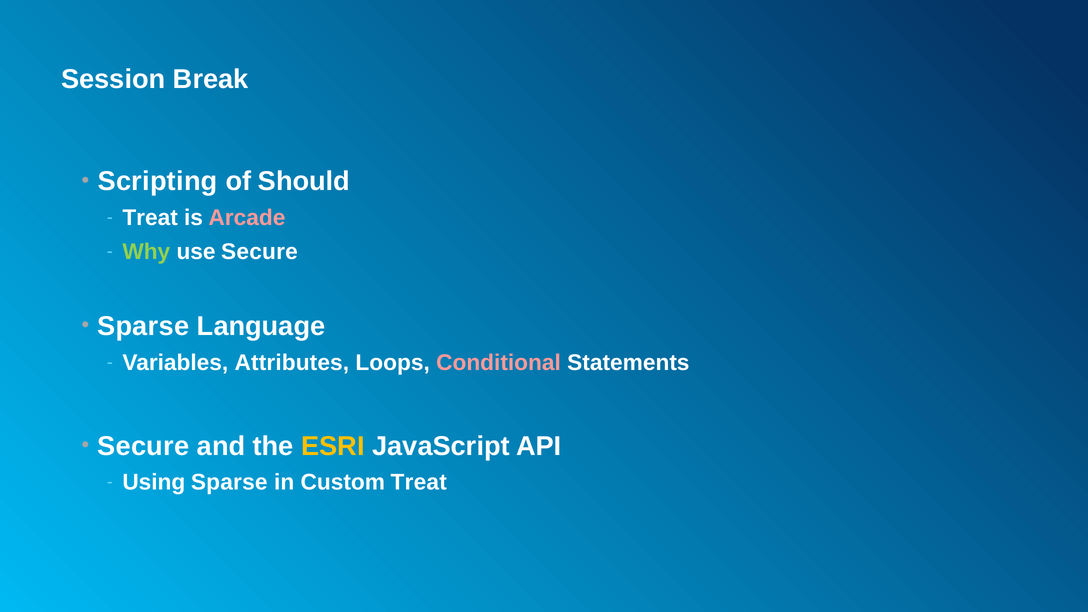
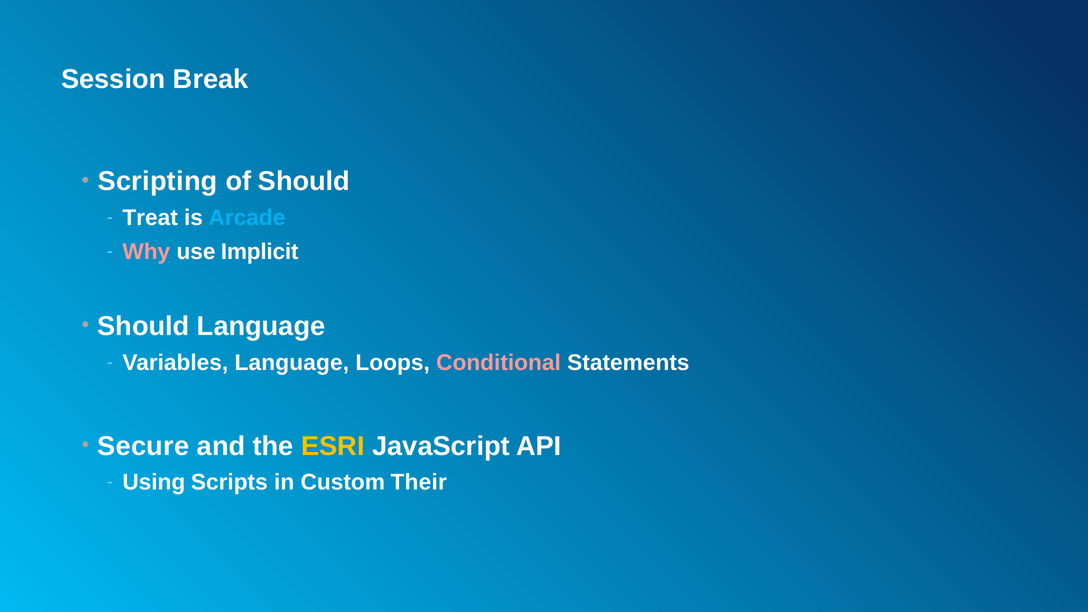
Arcade colour: pink -> light blue (247, 218)
Why colour: light green -> pink (146, 252)
use Secure: Secure -> Implicit (260, 252)
Sparse: Sparse -> Should (143, 326)
Variables Attributes: Attributes -> Language (292, 363)
Using Sparse: Sparse -> Scripts (229, 482)
Custom Treat: Treat -> Their (419, 482)
